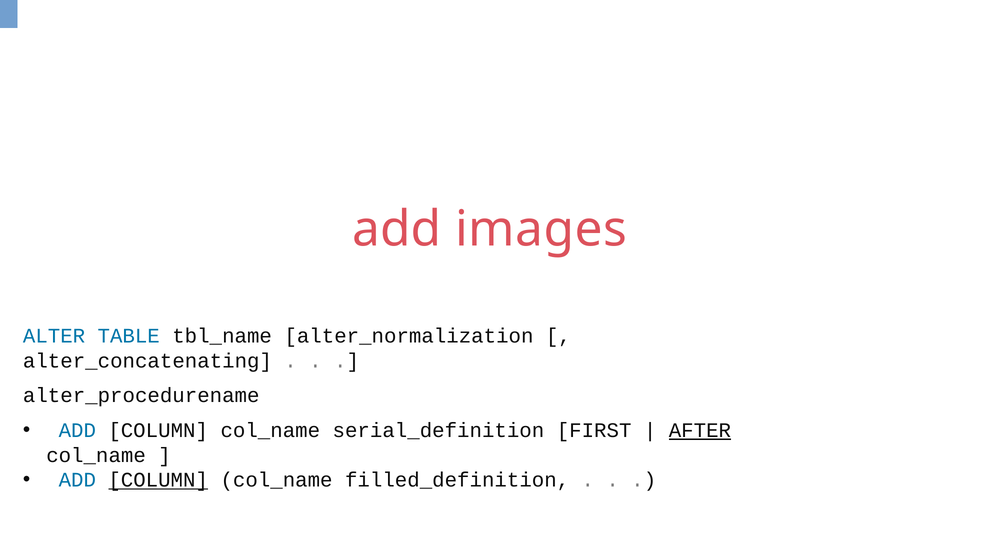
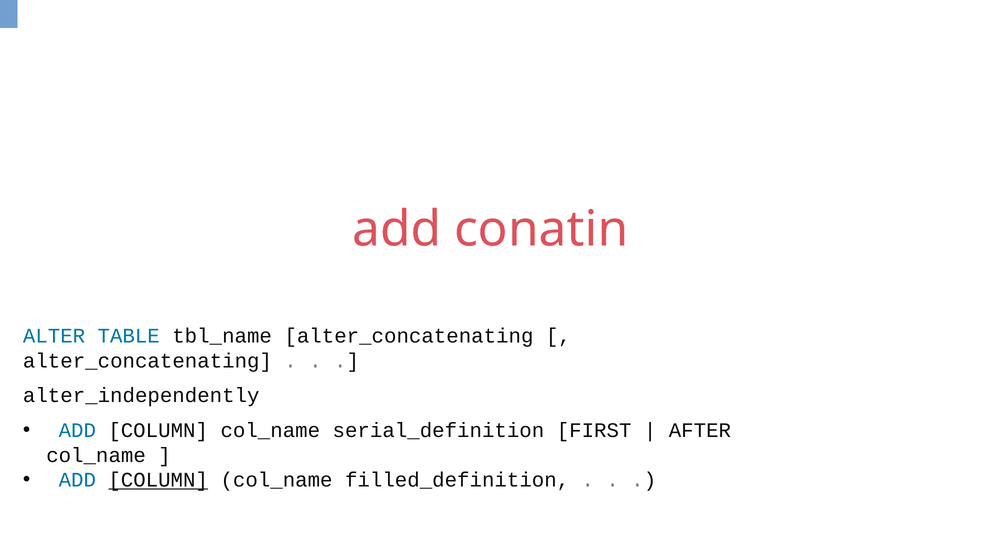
images: images -> conatin (541, 230)
tbl_name alter_normalization: alter_normalization -> alter_concatenating (409, 336)
alter_procedurename: alter_procedurename -> alter_independently (141, 396)
AFTER underline: present -> none (700, 430)
